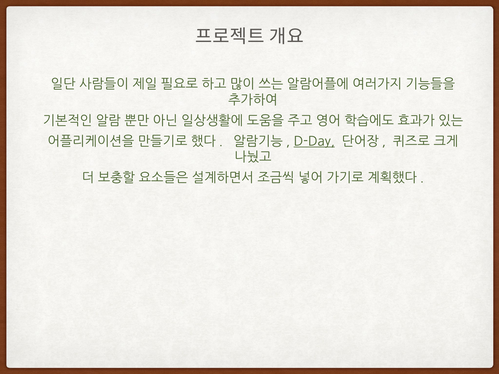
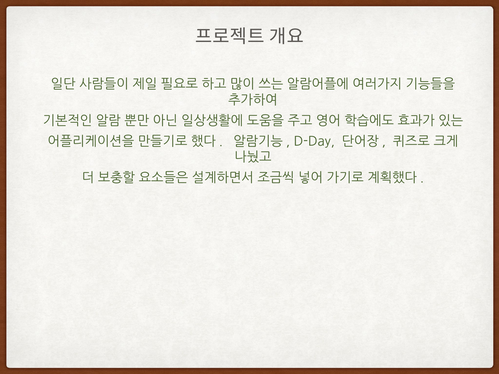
D-Day underline: present -> none (314, 142)
